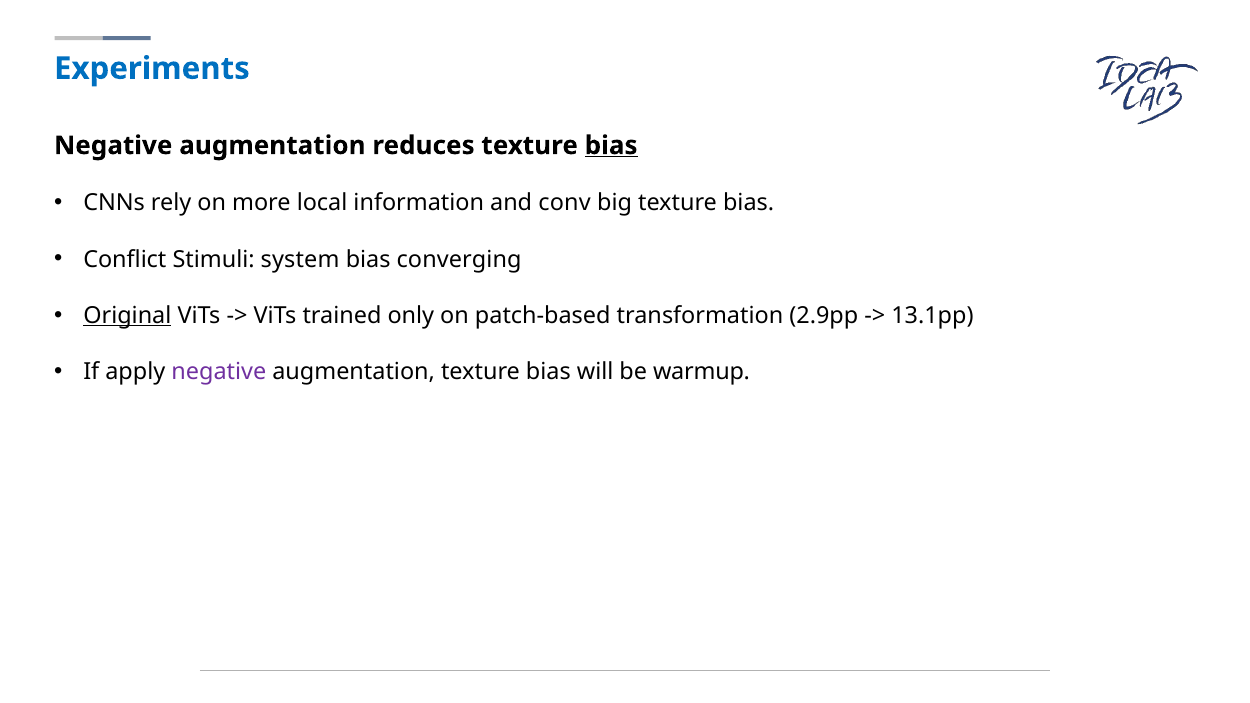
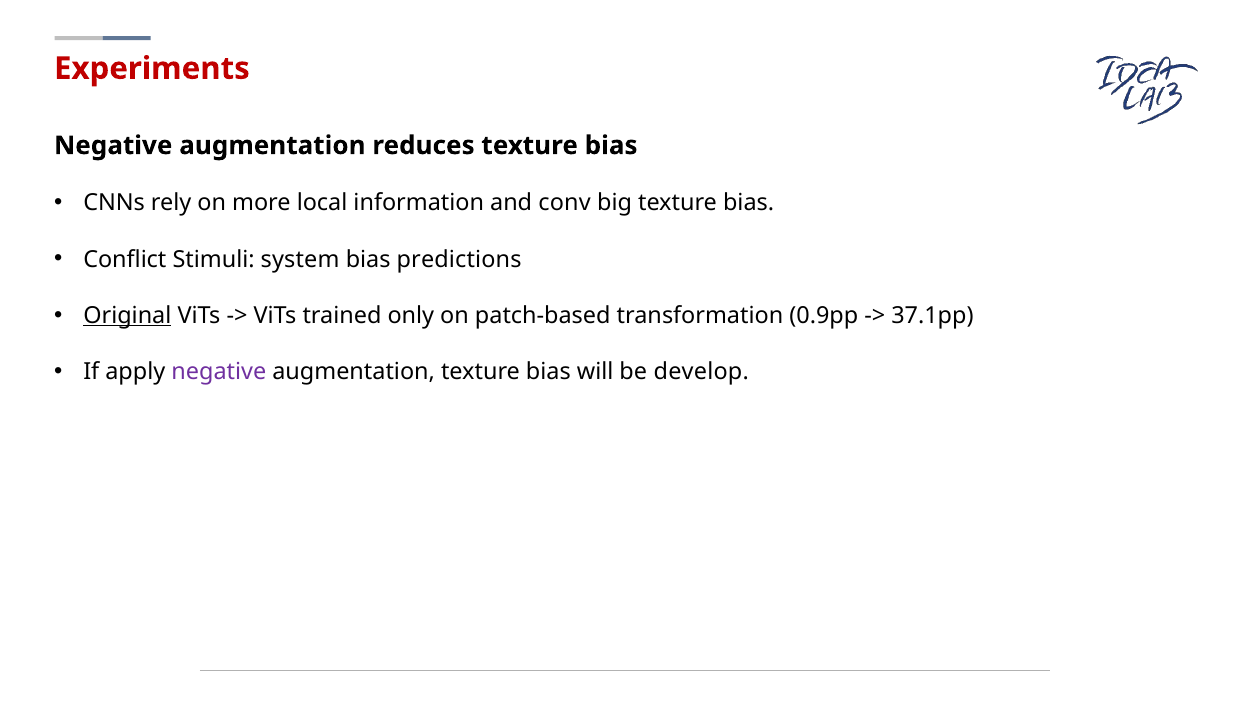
Experiments colour: blue -> red (152, 68)
bias underline: present -> none (611, 146)
converging: converging -> predictions (459, 259)
2.9pp: 2.9pp -> 0.9pp (824, 316)
13.1pp: 13.1pp -> 37.1pp (932, 316)
warmup: warmup -> develop (701, 372)
